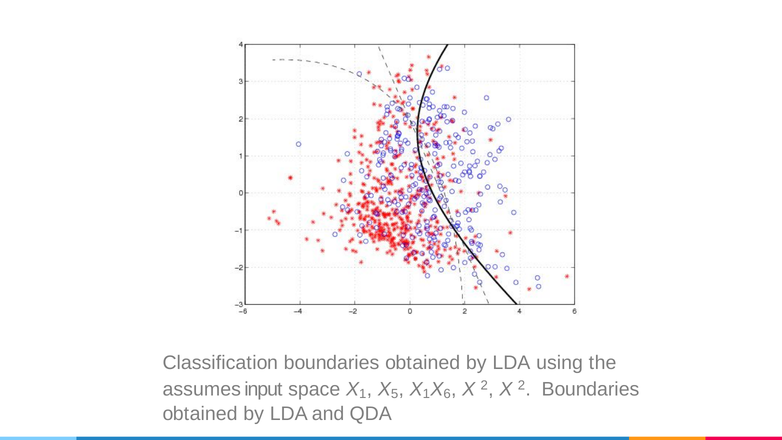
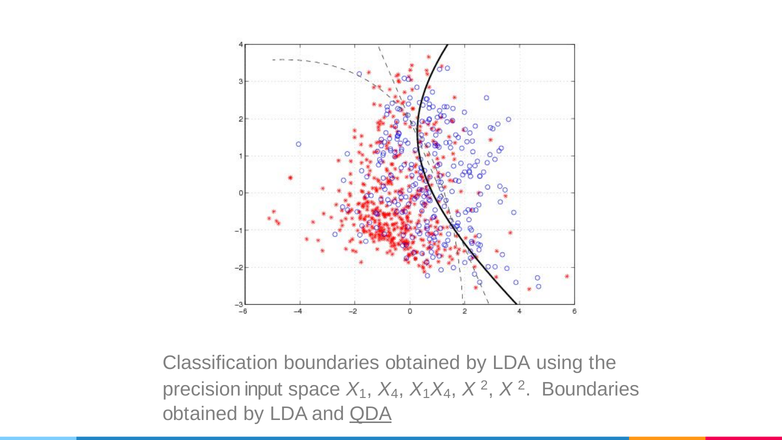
assumes: assumes -> precision (202, 389)
5: 5 -> 4 (395, 394)
6: 6 -> 4 (447, 394)
QDA underline: none -> present (371, 414)
